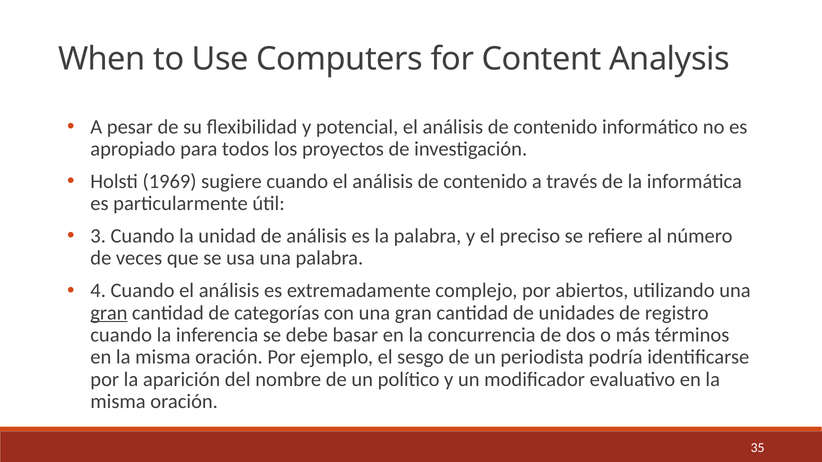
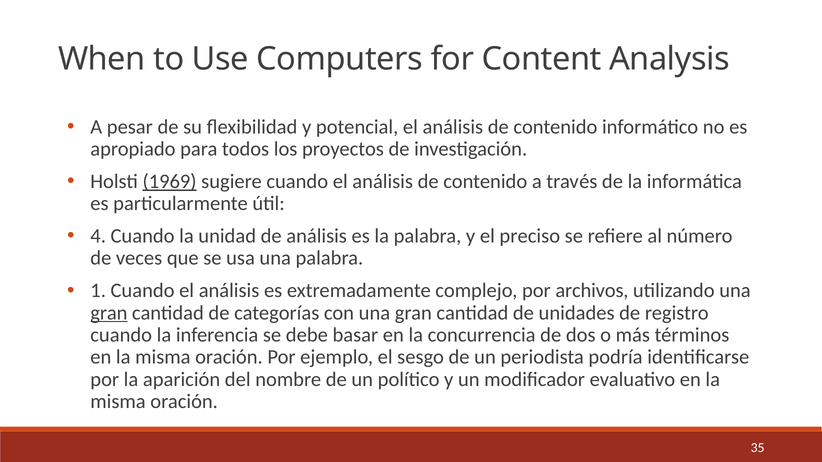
1969 underline: none -> present (170, 182)
3: 3 -> 4 (98, 236)
4: 4 -> 1 (98, 291)
abiertos: abiertos -> archivos (592, 291)
